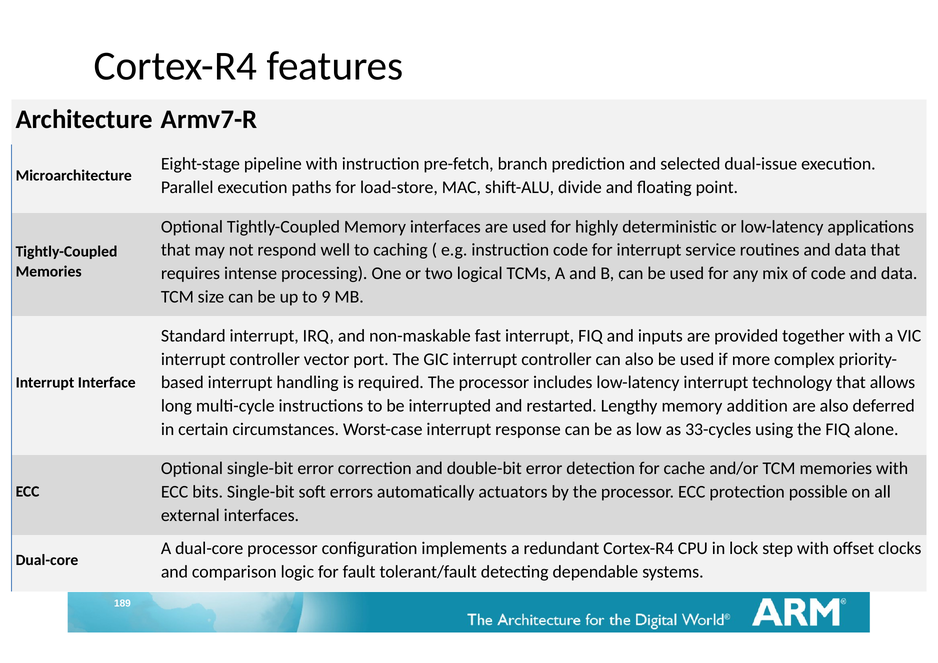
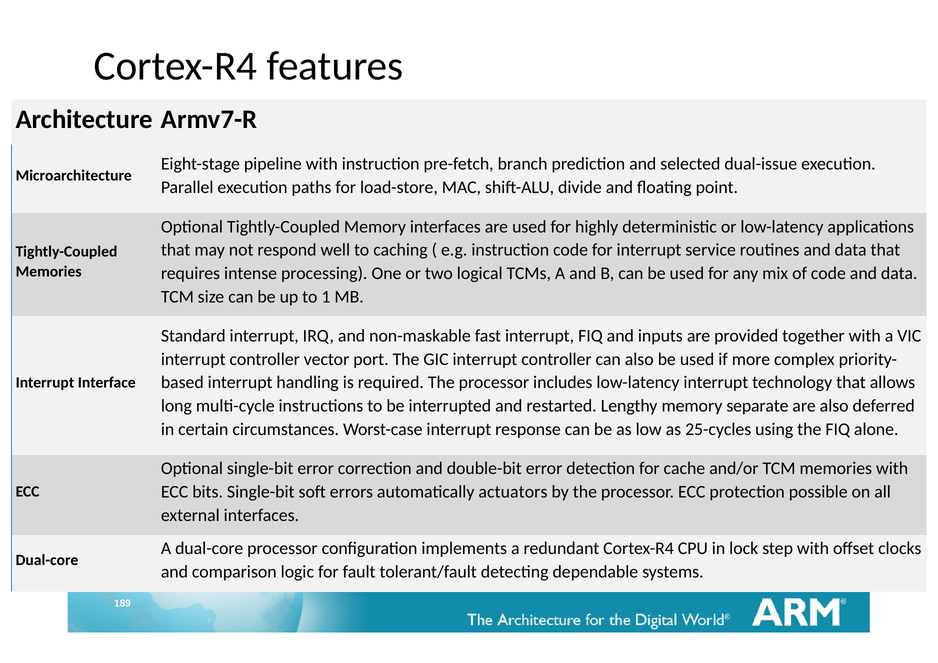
9: 9 -> 1 (326, 297)
addition: addition -> separate (757, 406)
33-cycles: 33-cycles -> 25-cycles (718, 429)
